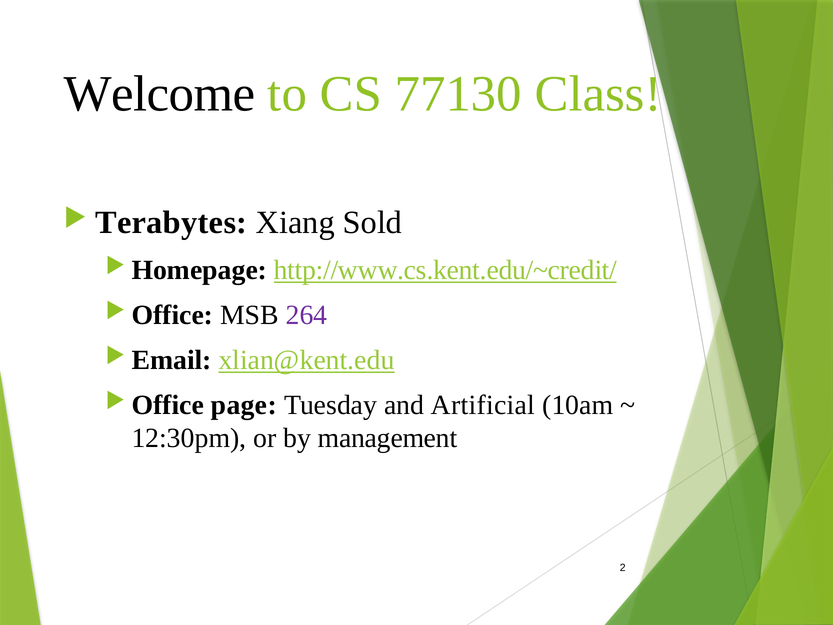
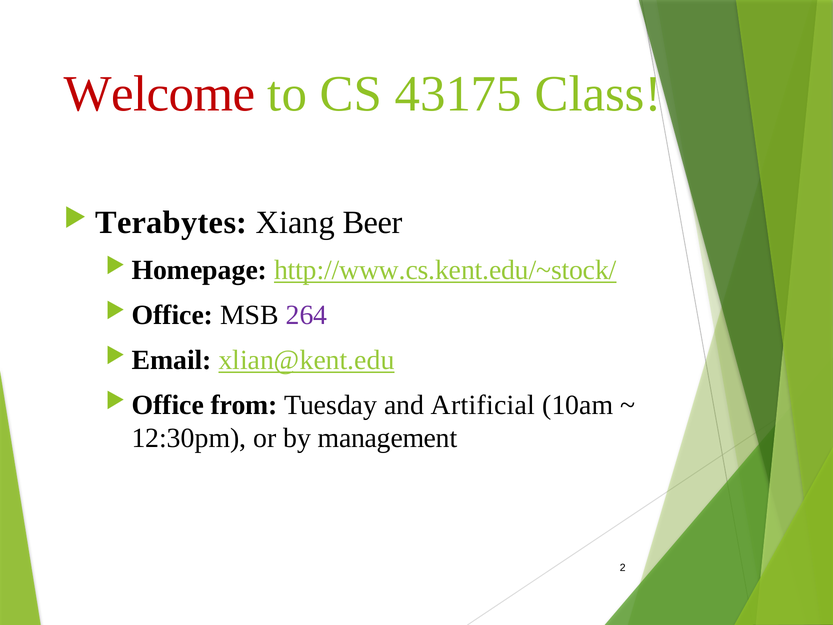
Welcome colour: black -> red (160, 94)
77130: 77130 -> 43175 (458, 94)
Sold: Sold -> Beer (373, 223)
http://www.cs.kent.edu/~credit/: http://www.cs.kent.edu/~credit/ -> http://www.cs.kent.edu/~stock/ (445, 270)
page: page -> from (244, 405)
